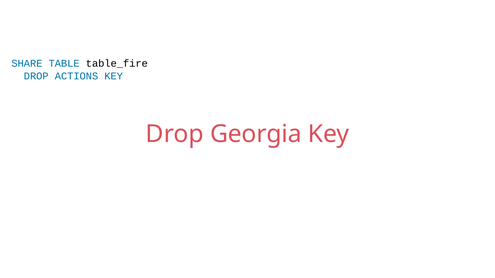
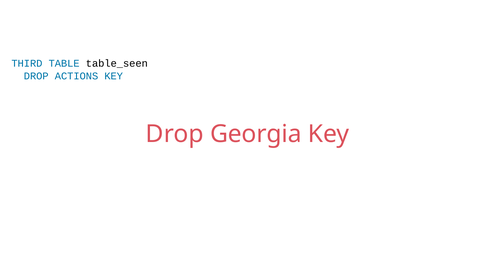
SHARE: SHARE -> THIRD (27, 64)
table_fire: table_fire -> table_seen (117, 64)
